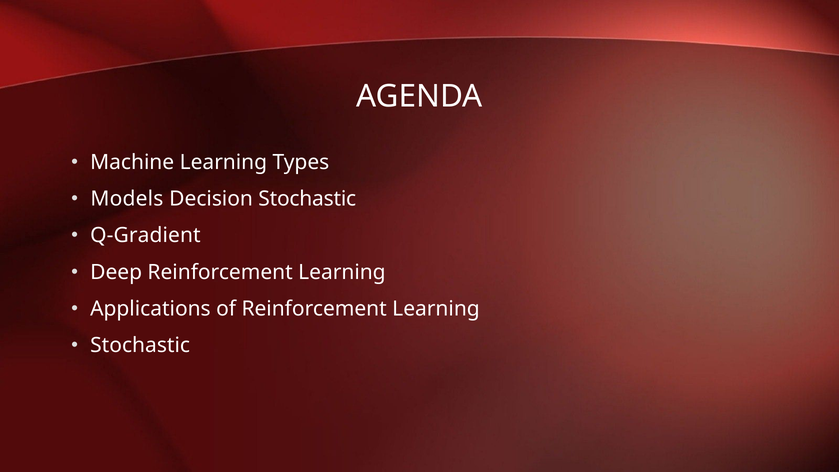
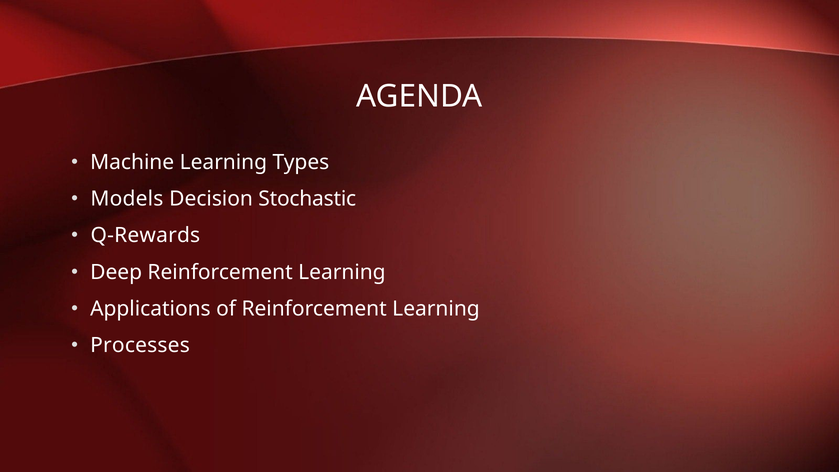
Q-Gradient: Q-Gradient -> Q-Rewards (145, 236)
Stochastic: Stochastic -> Processes (140, 345)
